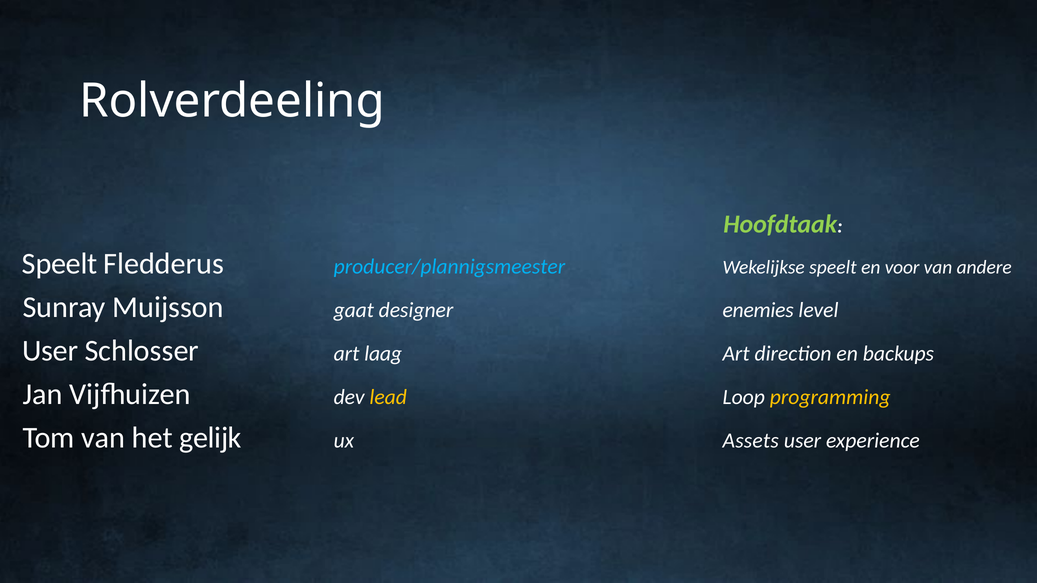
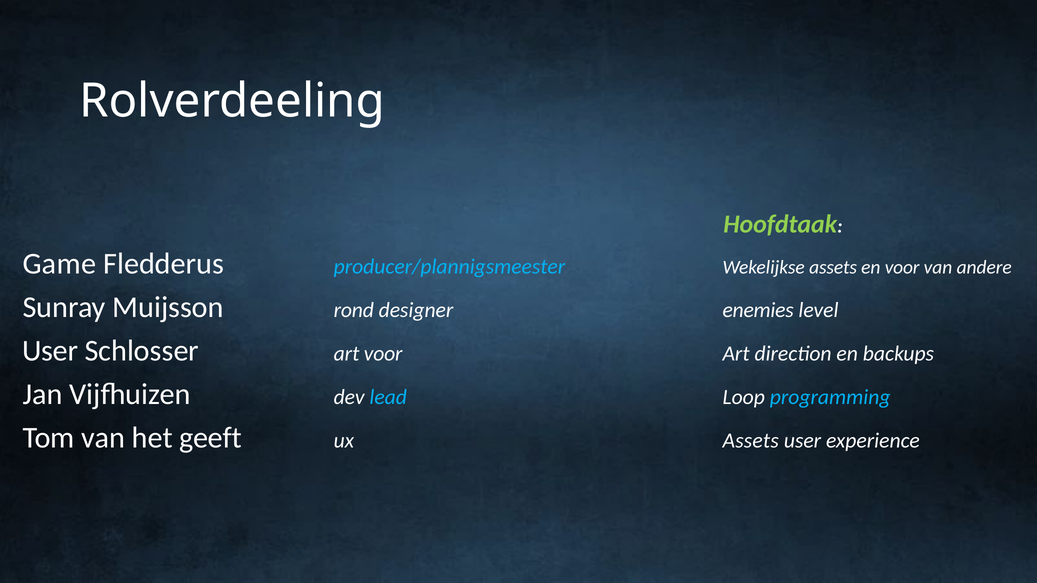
Speelt: Speelt -> Game (59, 264)
Wekelijkse speelt: speelt -> assets (833, 267)
gaat: gaat -> rond (354, 310)
art laag: laag -> voor (383, 354)
lead colour: yellow -> light blue (388, 397)
programming colour: yellow -> light blue (830, 397)
gelijk: gelijk -> geeft (210, 438)
